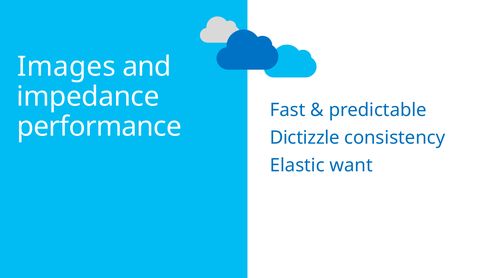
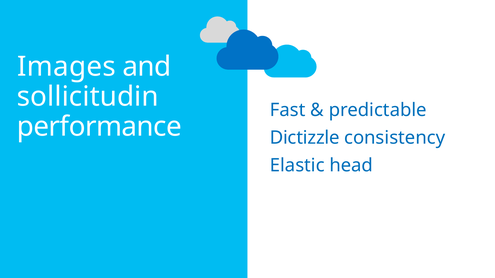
impedance: impedance -> sollicitudin (88, 97)
want: want -> head (351, 166)
